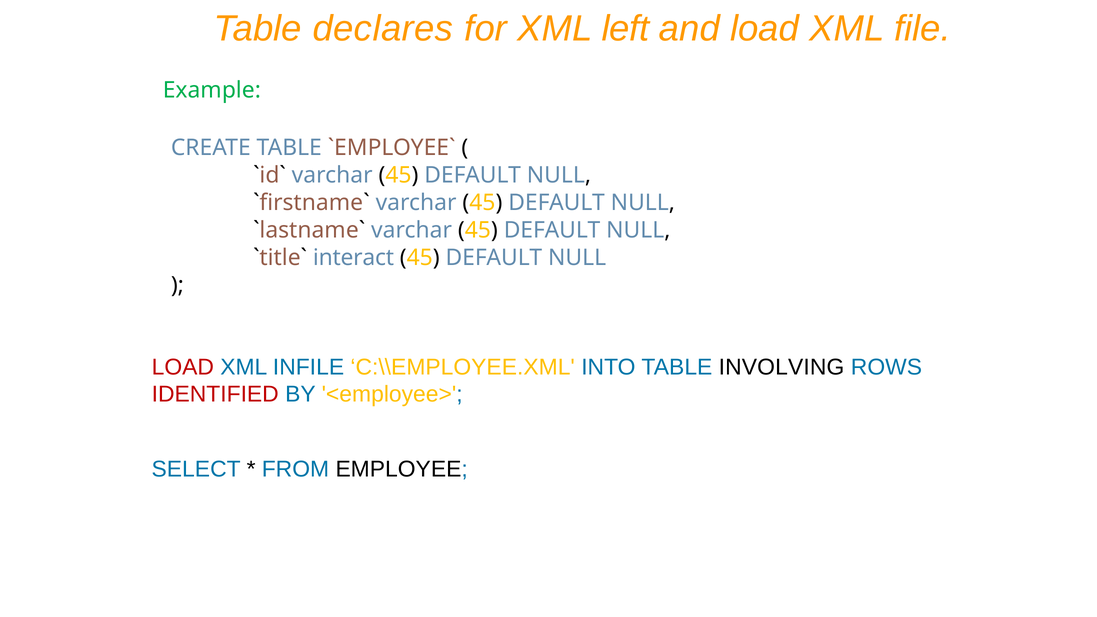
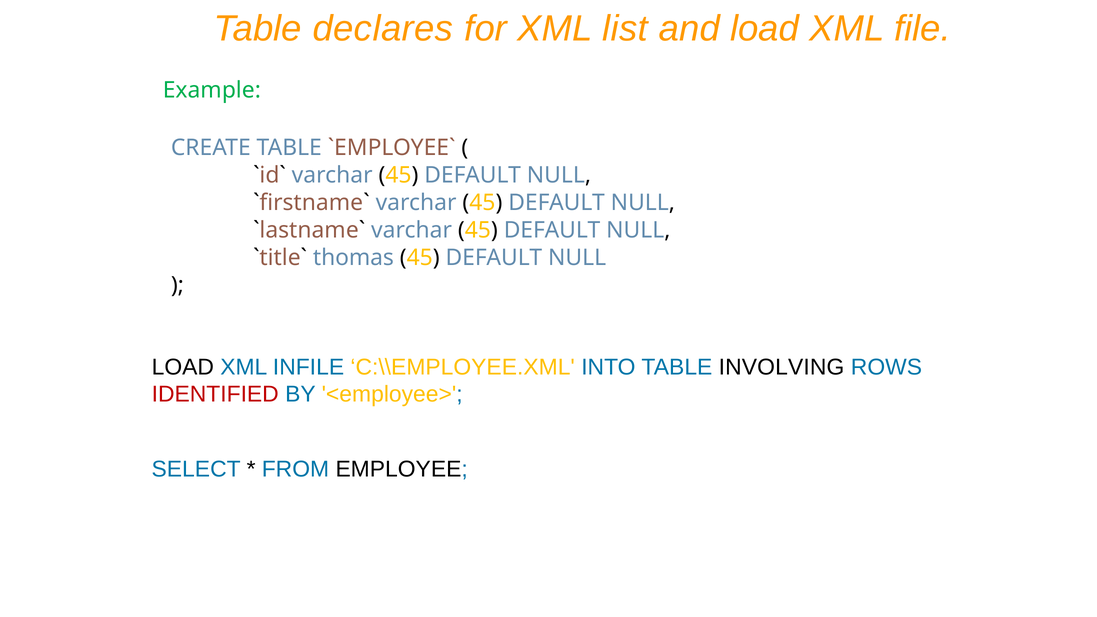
left: left -> list (625, 29)
interact: interact -> thomas (353, 258)
LOAD colour: red -> black (183, 367)
